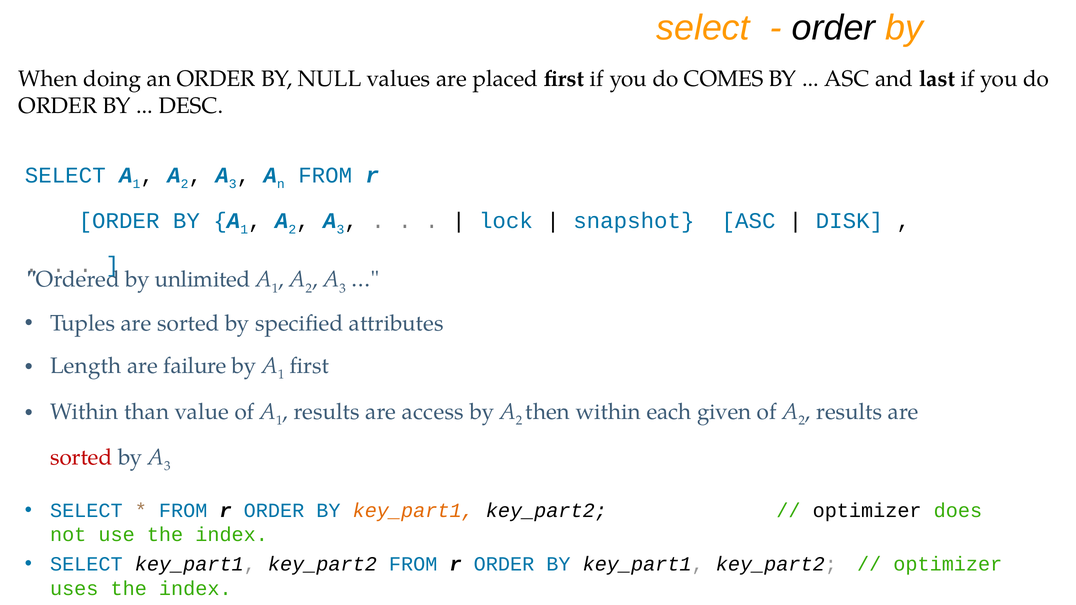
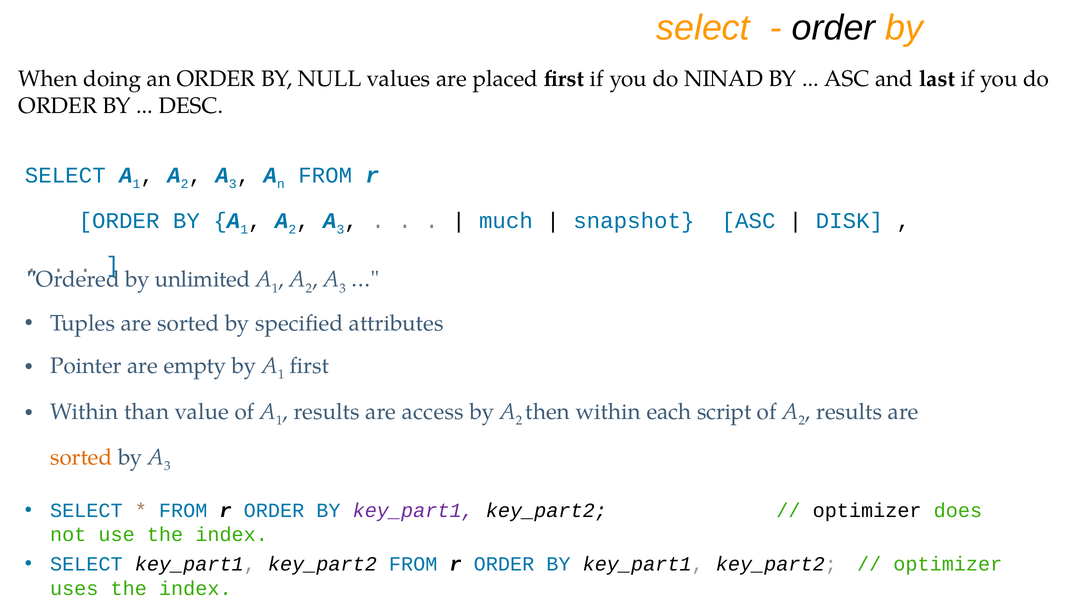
COMES: COMES -> NINAD (724, 79)
lock: lock -> much (506, 221)
Length: Length -> Pointer (86, 366)
failure: failure -> empty (195, 366)
given: given -> script (724, 412)
sorted colour: red -> orange (81, 458)
key_part1 colour: orange -> purple (413, 511)
